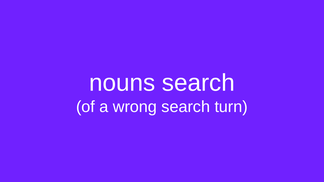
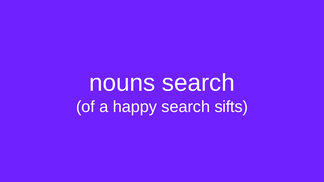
wrong: wrong -> happy (135, 107)
turn: turn -> sifts (231, 107)
